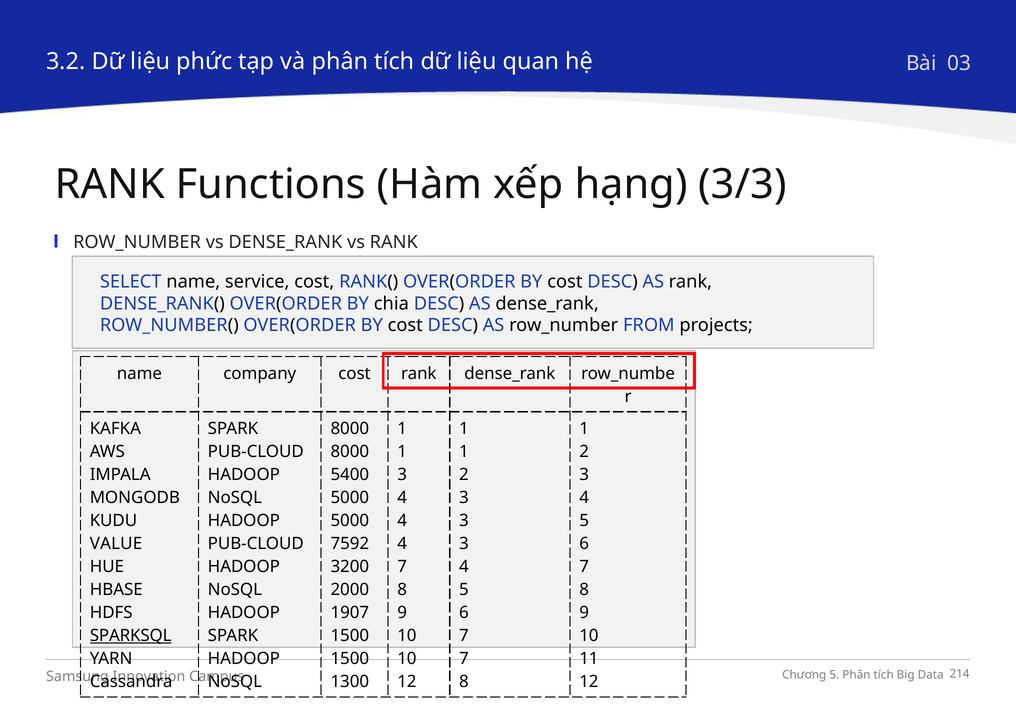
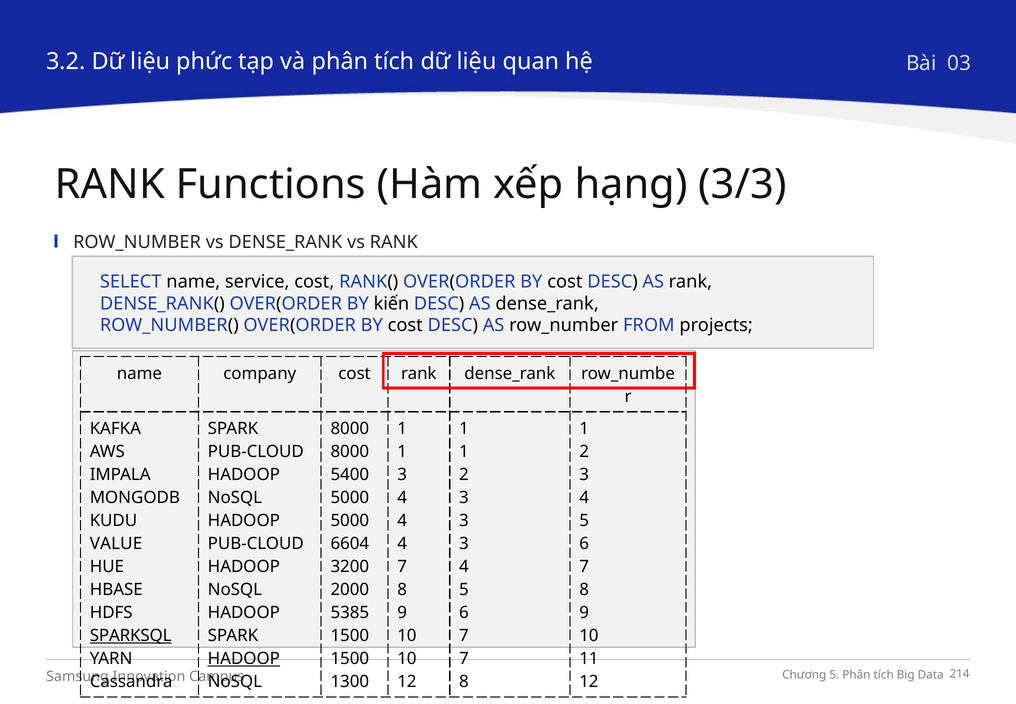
chia: chia -> kiến (391, 303)
7592: 7592 -> 6604 (350, 543)
1907: 1907 -> 5385 (350, 612)
HADOOP underline: none -> present (244, 658)
